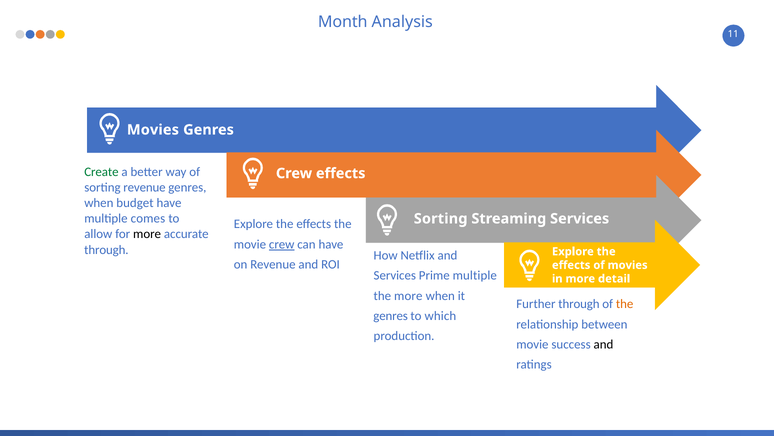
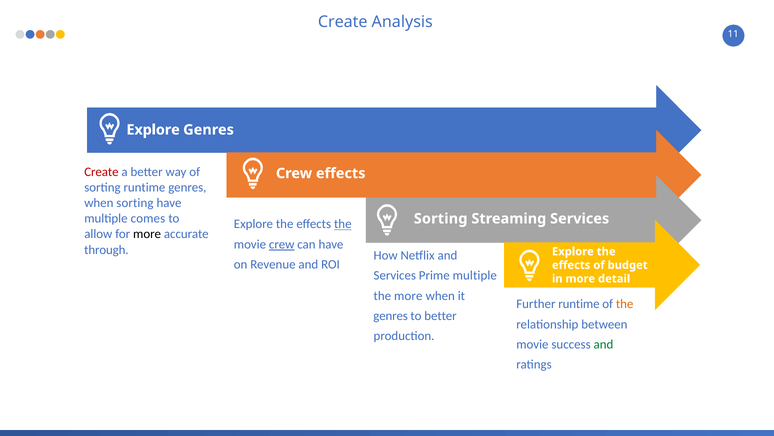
Month: Month -> Create (343, 22)
Movies: Movies -> Explore (153, 130)
Create colour: green -> red (101, 172)
sorting revenue: revenue -> runtime (144, 187)
when budget: budget -> sorting (135, 203)
the underline: none -> present (343, 224)
of movies: movies -> budget (628, 265)
Further through: through -> runtime (579, 304)
to which: which -> better (441, 315)
and colour: black -> green (603, 344)
